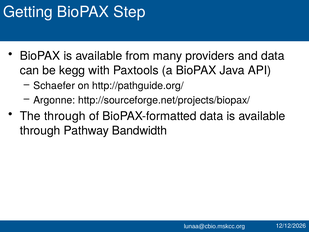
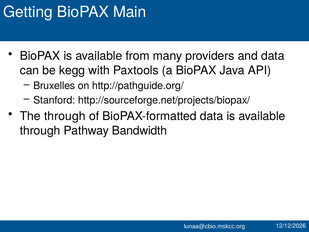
Step: Step -> Main (130, 12)
Schaefer: Schaefer -> Bruxelles (54, 86)
Argonne: Argonne -> Stanford (54, 100)
